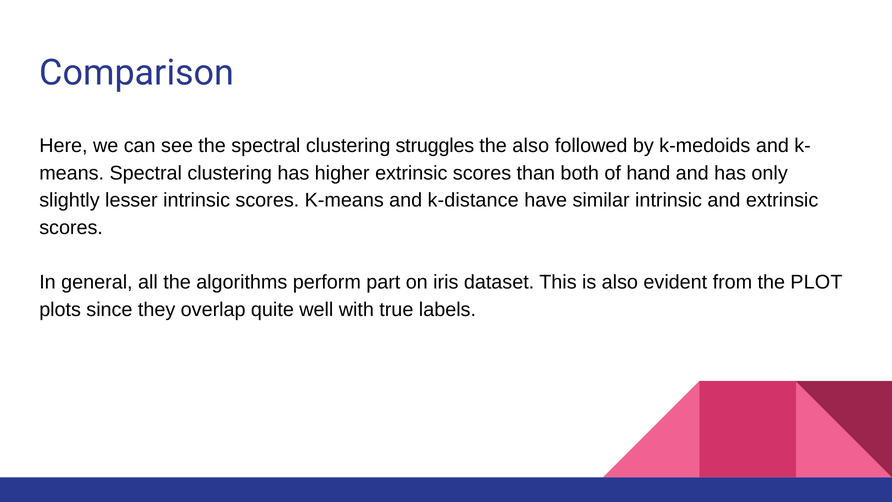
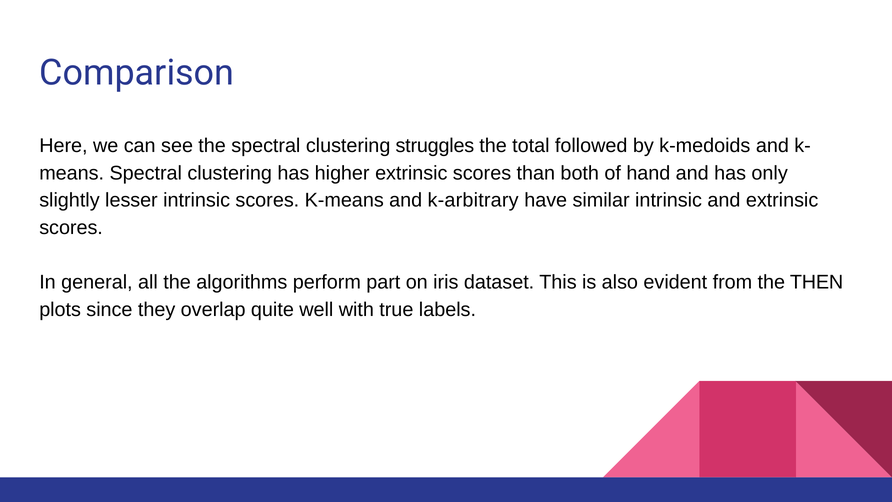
the also: also -> total (531, 146)
k-distance: k-distance -> k-arbitrary (473, 200)
PLOT: PLOT -> THEN (817, 282)
